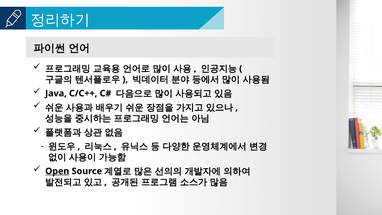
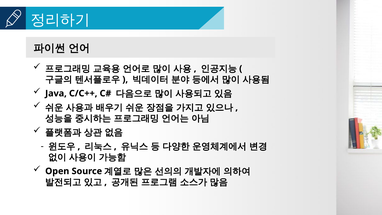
Open underline: present -> none (57, 171)
